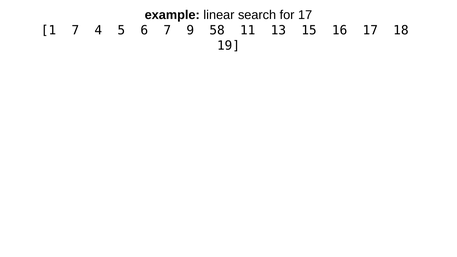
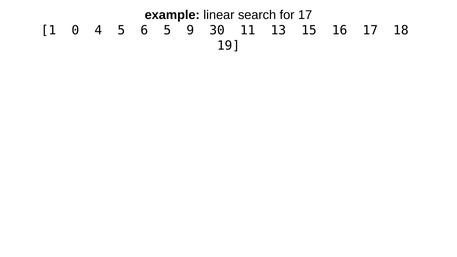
1 7: 7 -> 0 (75, 30)
6 7: 7 -> 5 (167, 30)
58: 58 -> 30 (217, 30)
